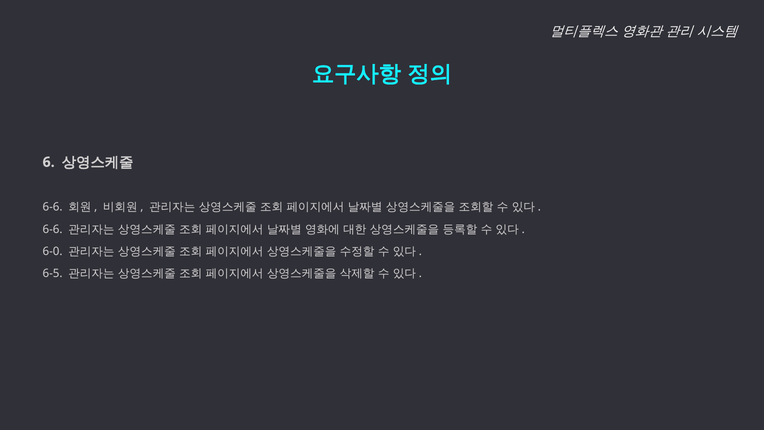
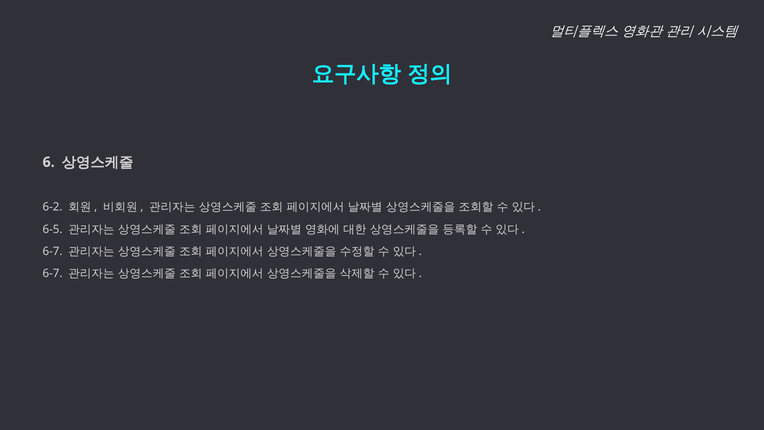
6-6: 6-6 -> 6-2 (53, 207)
6-6: 6-6 -> 6-5 (53, 229)
6-0: 6-0 -> 6-7 (53, 251)
6-5: 6-5 -> 6-7 (53, 274)
